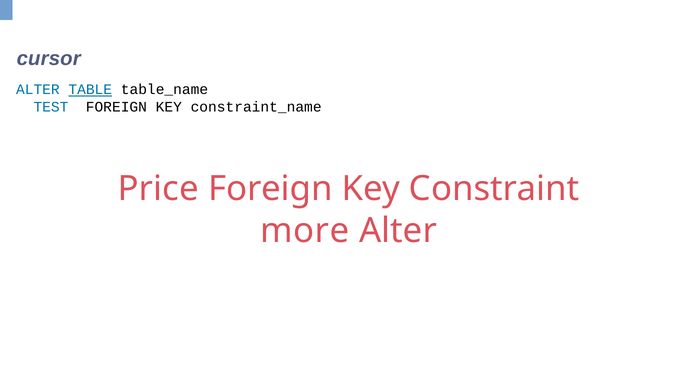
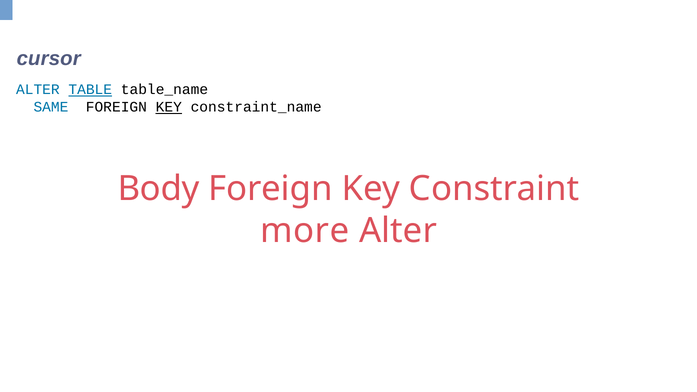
TEST: TEST -> SAME (51, 107)
KEY underline: none -> present (169, 107)
Price: Price -> Body (159, 189)
